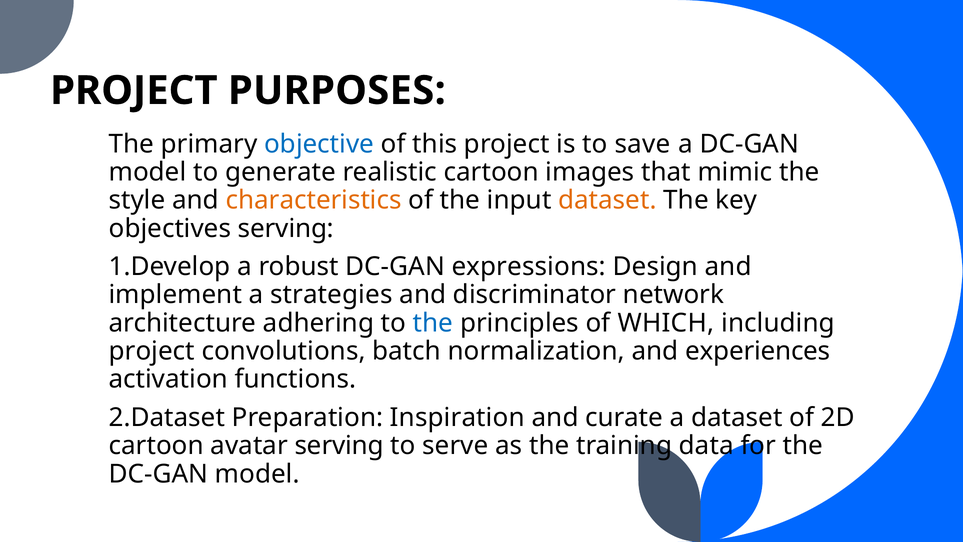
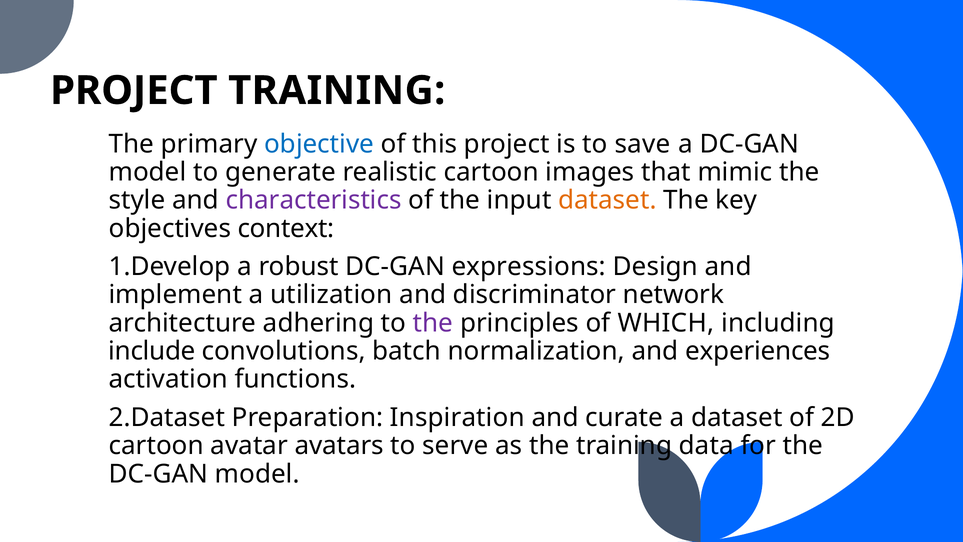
PROJECT PURPOSES: PURPOSES -> TRAINING (337, 91)
characteristics colour: orange -> purple (314, 200)
objectives serving: serving -> context (286, 228)
strategies: strategies -> utilization (331, 295)
the colour: blue -> purple (433, 323)
project: project -> include (152, 351)
avatar serving: serving -> avatars (339, 445)
